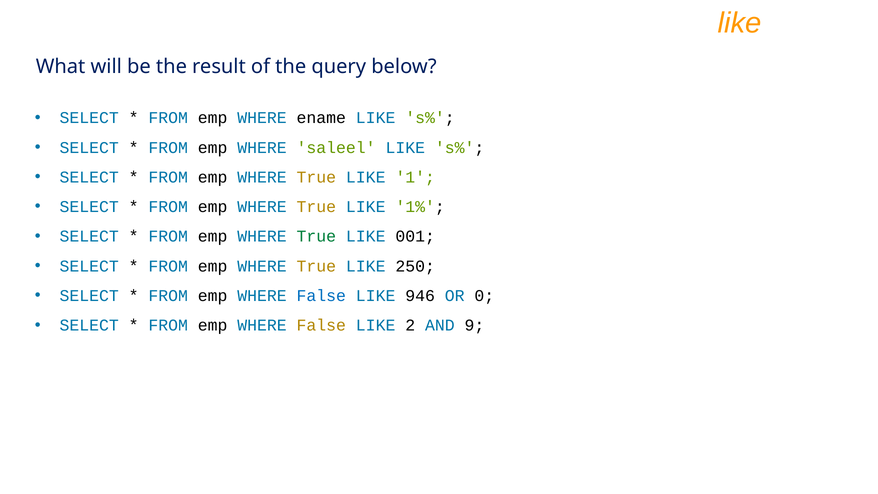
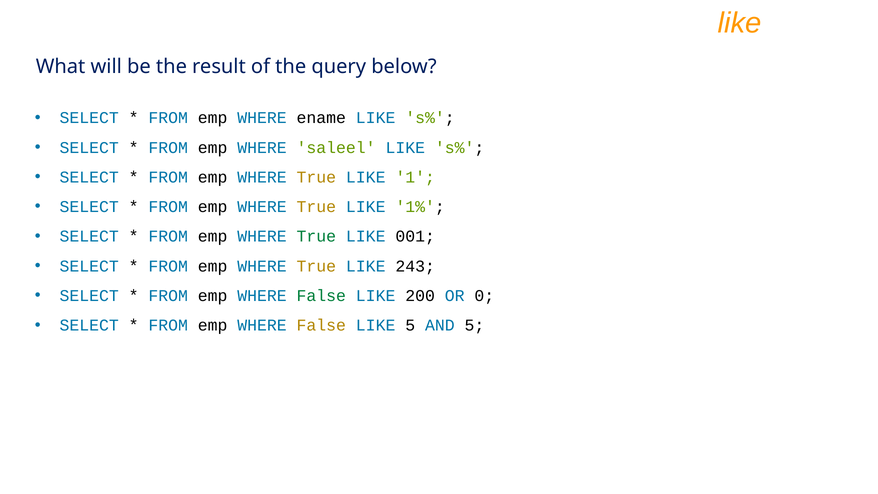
250: 250 -> 243 (415, 266)
False colour: blue -> green (321, 296)
946: 946 -> 200 (420, 296)
LIKE 2: 2 -> 5 (410, 325)
AND 9: 9 -> 5 (474, 325)
